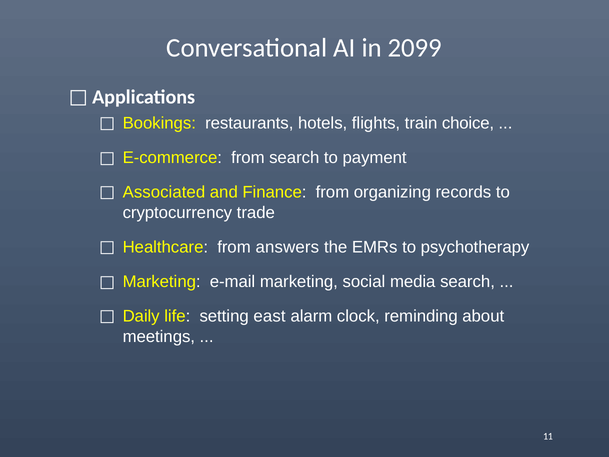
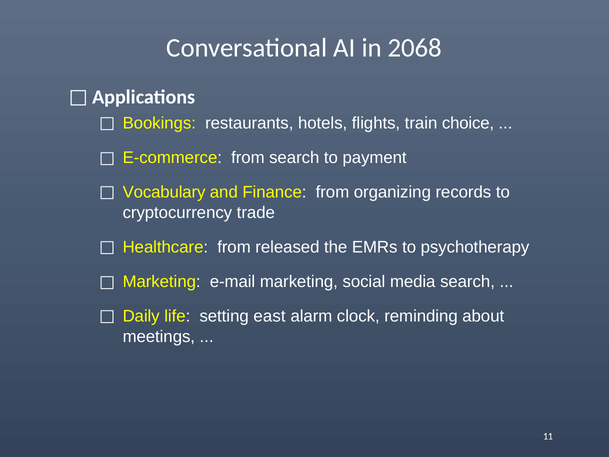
2099: 2099 -> 2068 (415, 48)
Associated: Associated -> Vocabulary (164, 192)
answers: answers -> released (287, 247)
